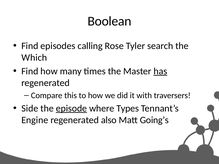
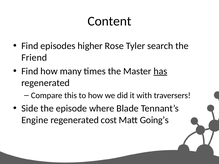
Boolean: Boolean -> Content (109, 21)
calling: calling -> higher (90, 46)
Which: Which -> Friend (34, 58)
episode underline: present -> none (71, 109)
Types: Types -> Blade (128, 109)
also: also -> cost (109, 120)
